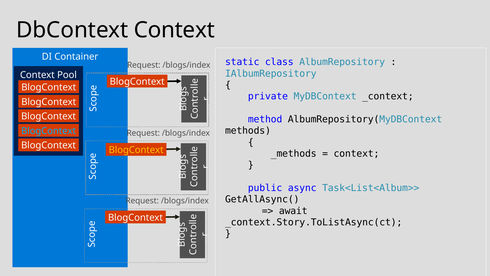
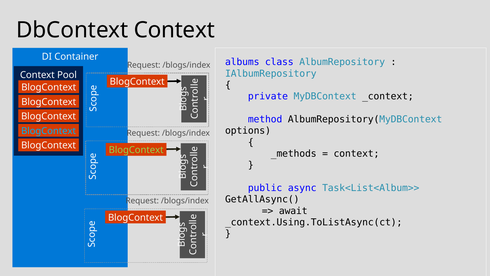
static: static -> albums (242, 62)
methods: methods -> options (248, 131)
BlogContext colour: yellow -> light green (136, 150)
_context.Story.ToListAsync(ct: _context.Story.ToListAsync(ct -> _context.Using.ToListAsync(ct (314, 222)
